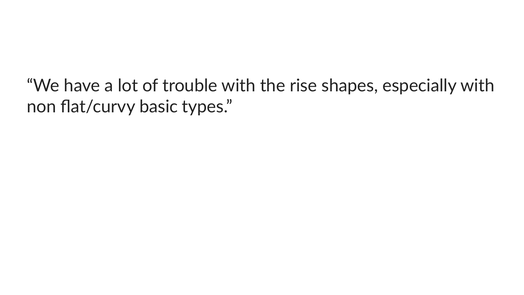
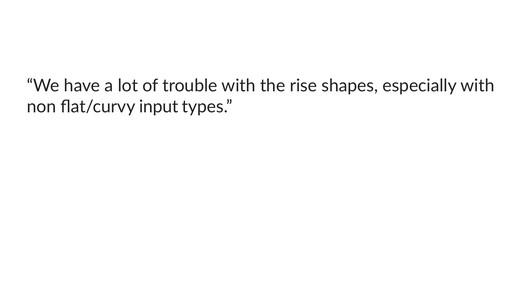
basic: basic -> input (159, 107)
